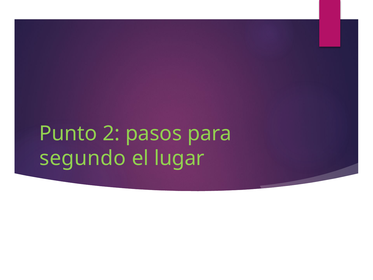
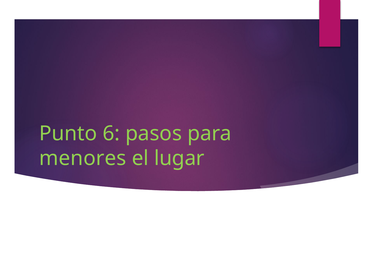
2: 2 -> 6 (111, 133)
segundo: segundo -> menores (83, 158)
